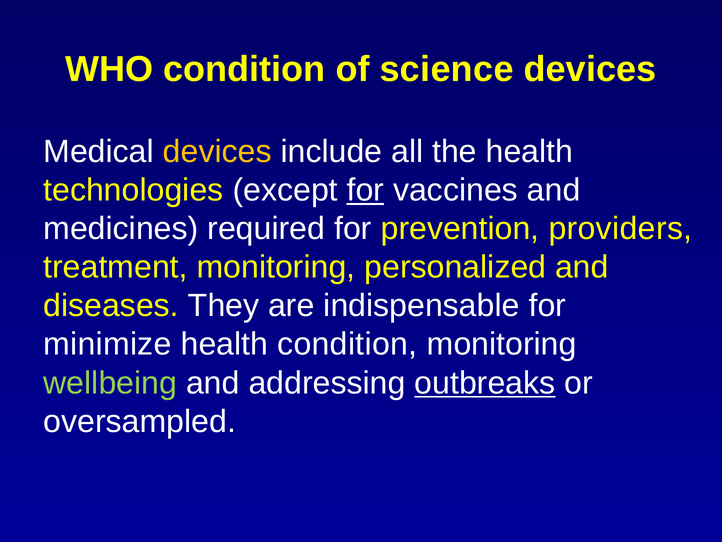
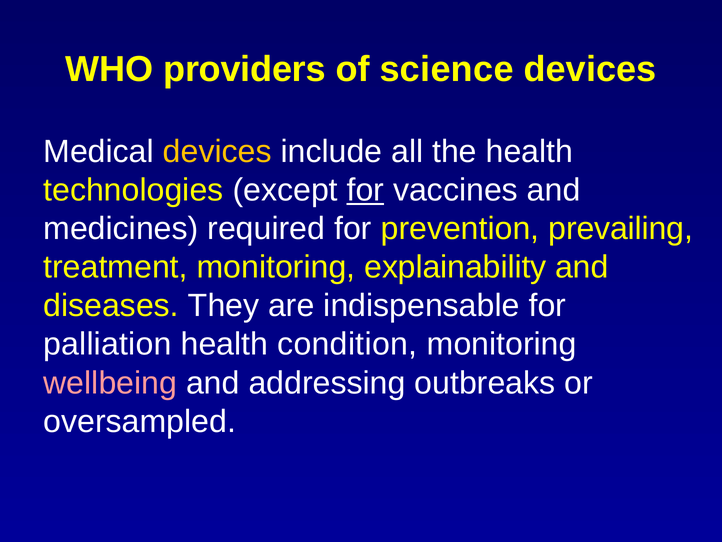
WHO condition: condition -> providers (244, 69)
providers: providers -> prevailing (621, 228)
personalized: personalized -> explainability (455, 267)
minimize: minimize -> palliation (107, 344)
wellbeing colour: light green -> pink (110, 383)
outbreaks underline: present -> none (485, 383)
